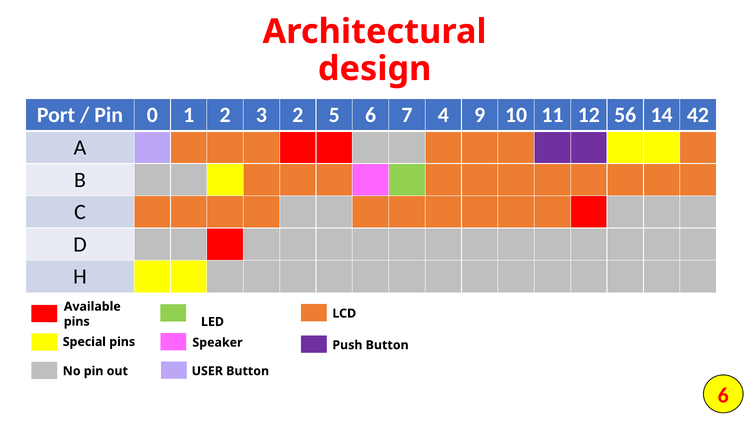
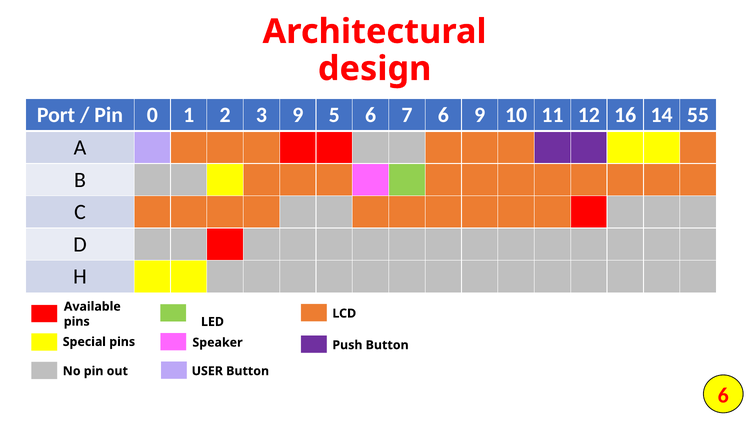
3 2: 2 -> 9 (298, 115)
7 4: 4 -> 6 (443, 115)
56: 56 -> 16 (625, 115)
42: 42 -> 55 (698, 115)
